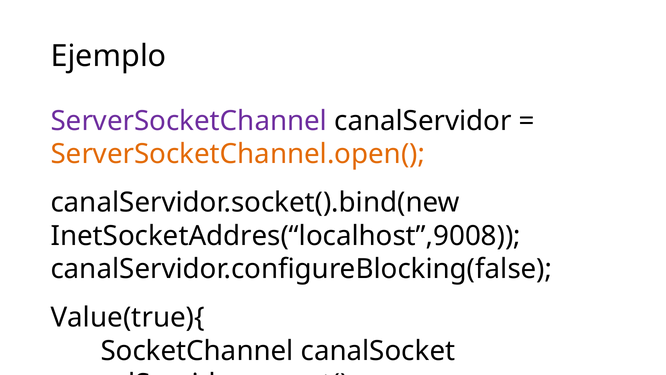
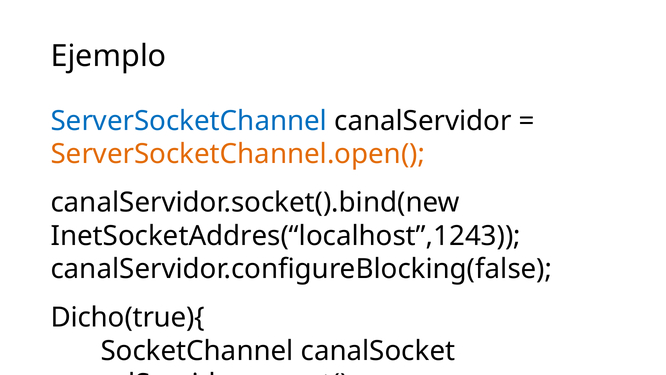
ServerSocketChannel colour: purple -> blue (189, 121)
InetSocketAddres(“localhost”,9008: InetSocketAddres(“localhost”,9008 -> InetSocketAddres(“localhost”,1243 (286, 236)
Value(true){: Value(true){ -> Dicho(true){ (128, 317)
